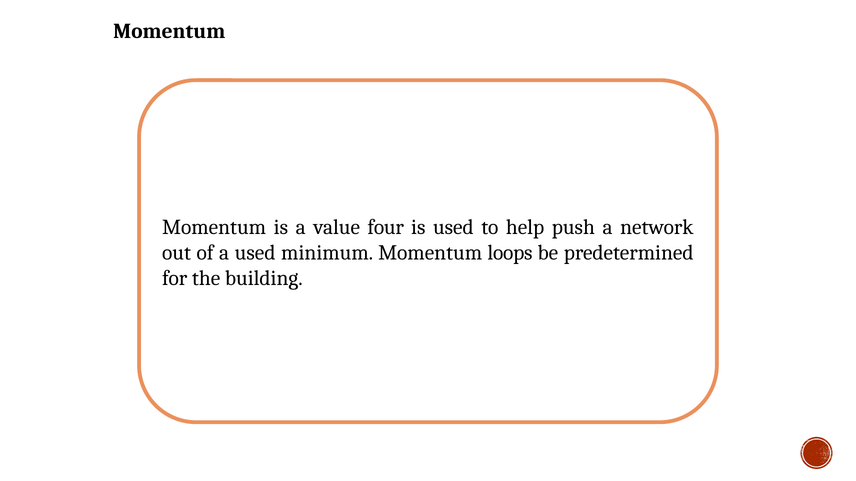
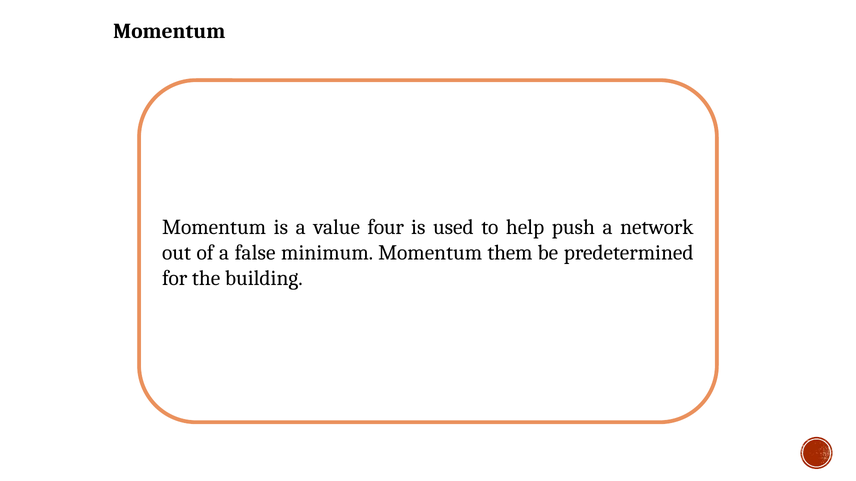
a used: used -> false (255, 253)
loops: loops -> them (510, 253)
